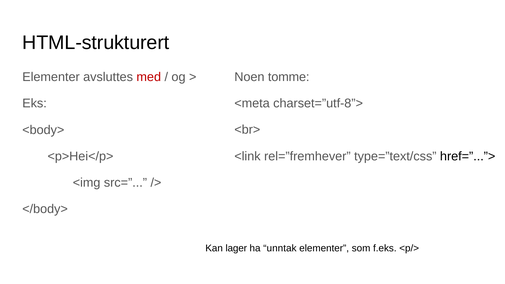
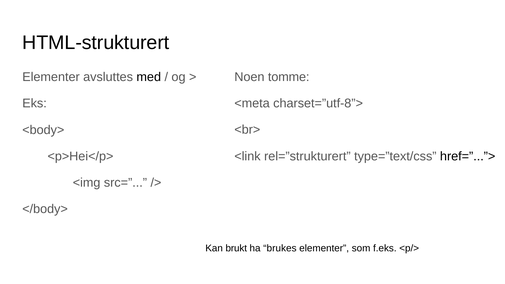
med colour: red -> black (149, 77)
rel=”fremhever: rel=”fremhever -> rel=”strukturert (307, 156)
lager: lager -> brukt (236, 248)
unntak: unntak -> brukes (280, 248)
